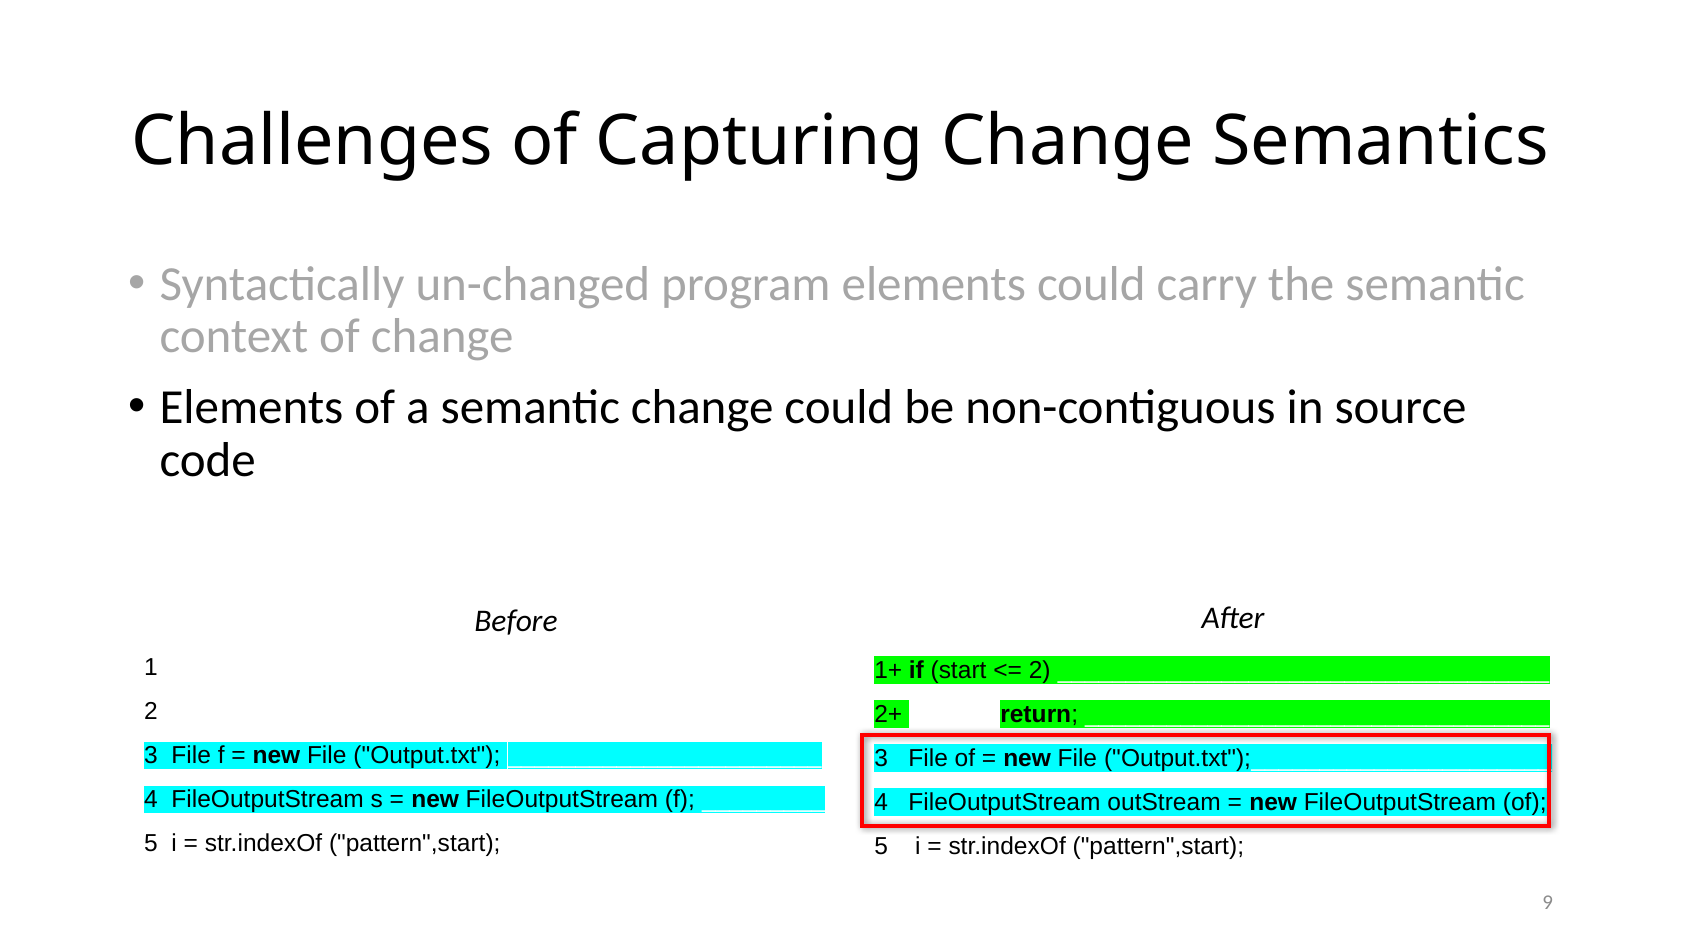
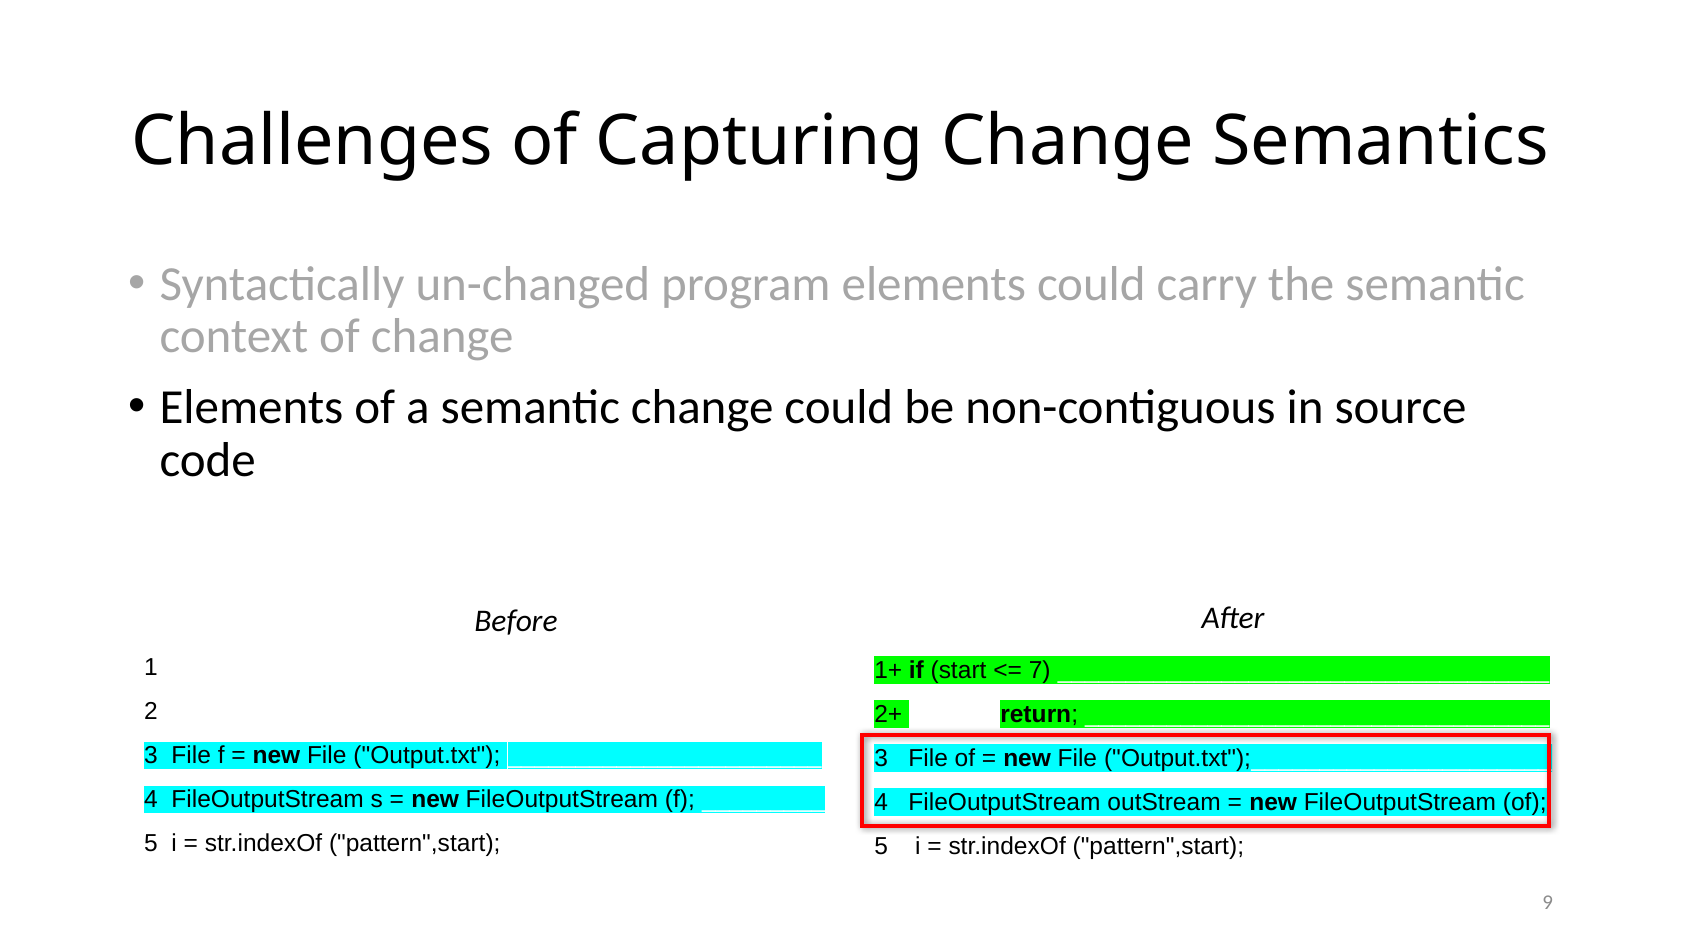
2: 2 -> 7 (1040, 671)
